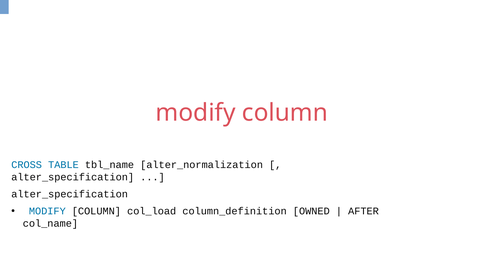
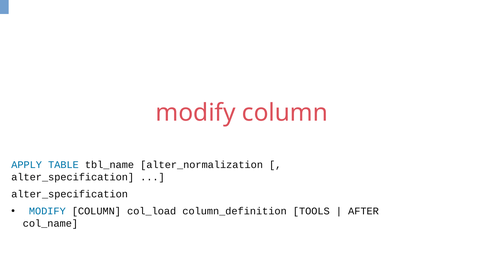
CROSS: CROSS -> APPLY (27, 165)
OWNED: OWNED -> TOOLS (311, 212)
